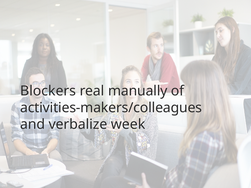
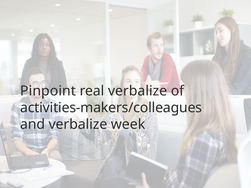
Blockers: Blockers -> Pinpoint (48, 91)
real manually: manually -> verbalize (138, 91)
